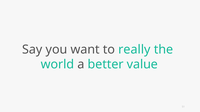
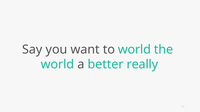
to really: really -> world (134, 50)
value: value -> really (142, 65)
